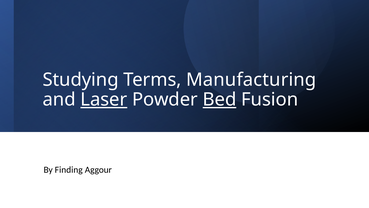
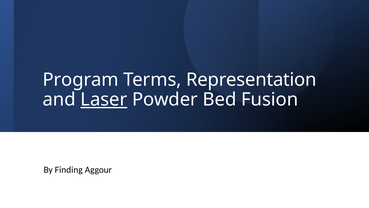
Studying: Studying -> Program (81, 79)
Manufacturing: Manufacturing -> Representation (251, 79)
Bed underline: present -> none (219, 99)
